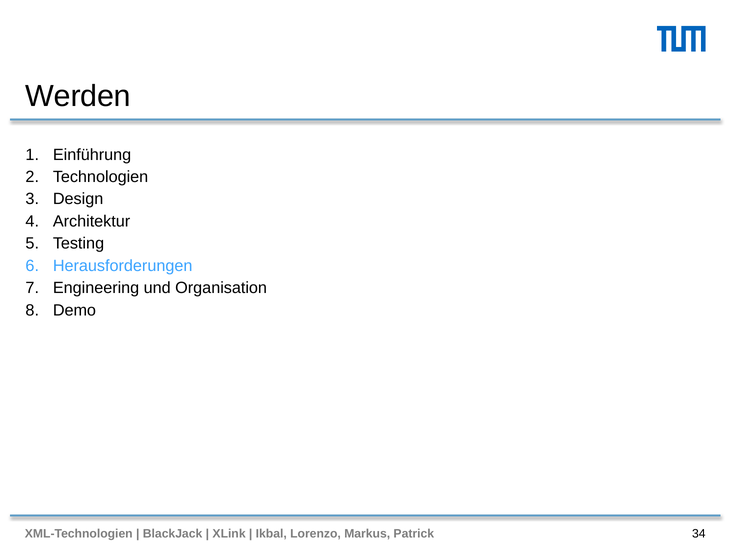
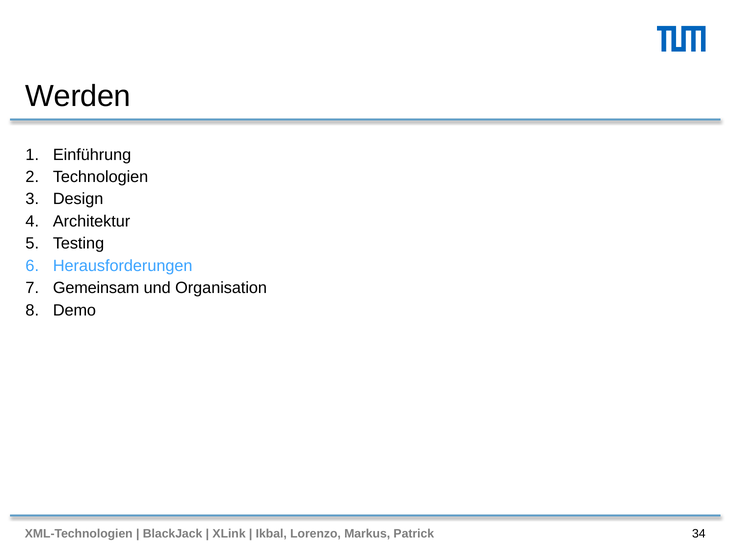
Engineering: Engineering -> Gemeinsam (96, 288)
